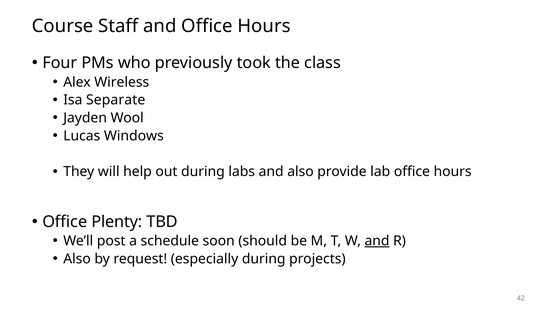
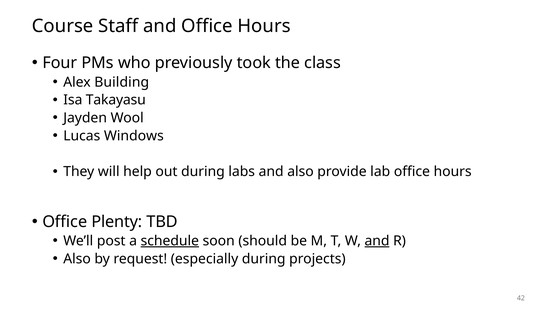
Wireless: Wireless -> Building (122, 82)
Separate: Separate -> Takayasu (116, 100)
schedule underline: none -> present (170, 241)
